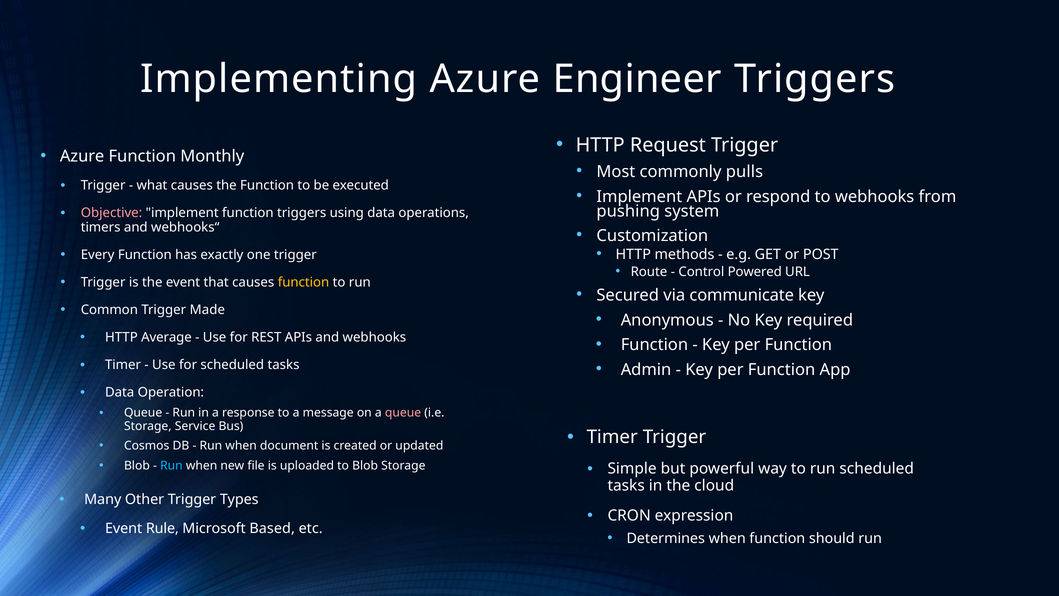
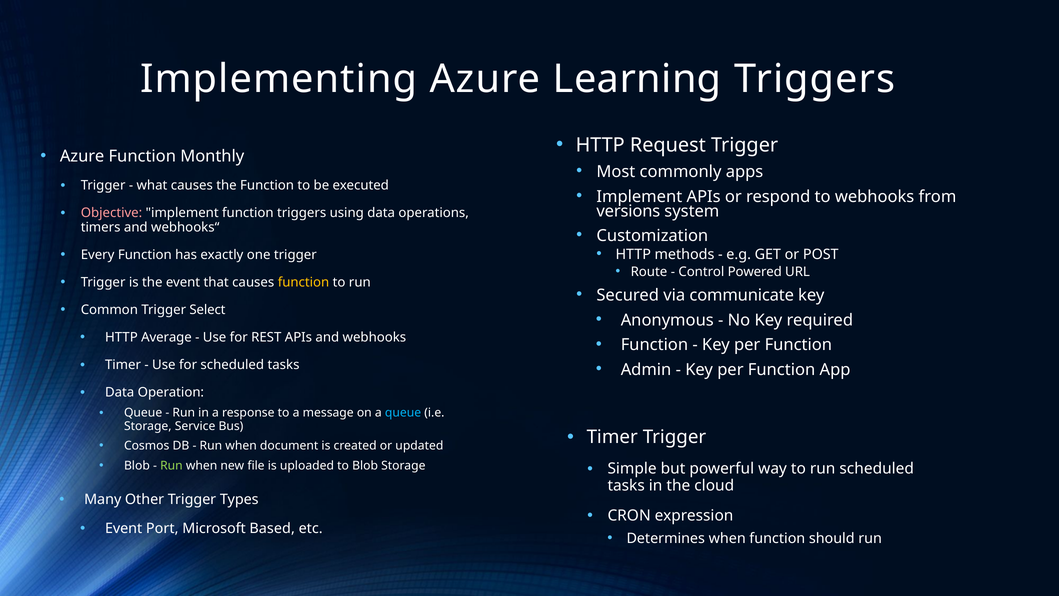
Engineer: Engineer -> Learning (637, 79)
pulls: pulls -> apps (745, 172)
pushing: pushing -> versions (628, 211)
Made: Made -> Select (207, 310)
queue colour: pink -> light blue (403, 413)
Run colour: light blue -> light green (171, 465)
Rule: Rule -> Port (162, 528)
